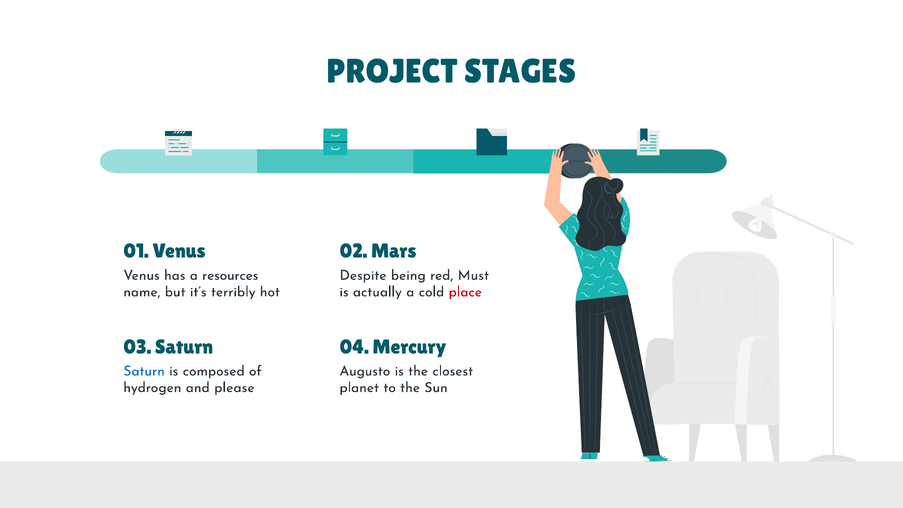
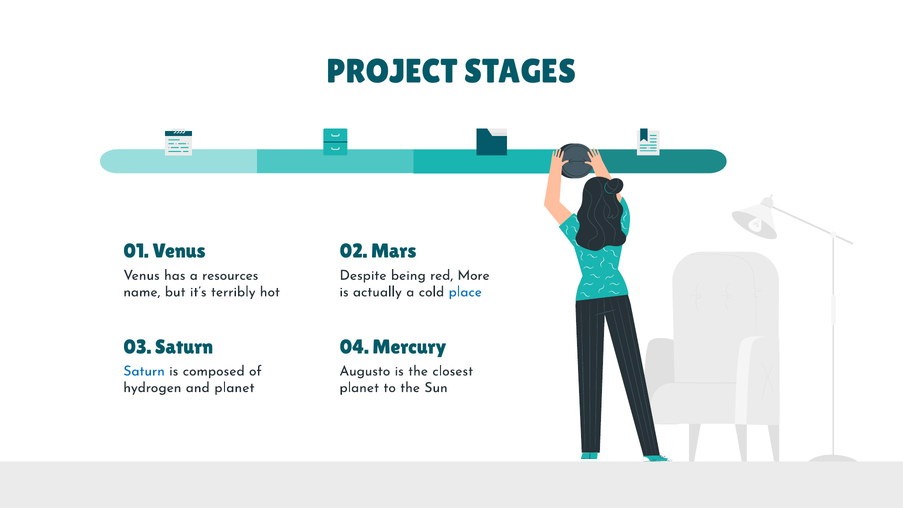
Must: Must -> More (474, 275)
place colour: red -> blue (465, 292)
and please: please -> planet (234, 387)
